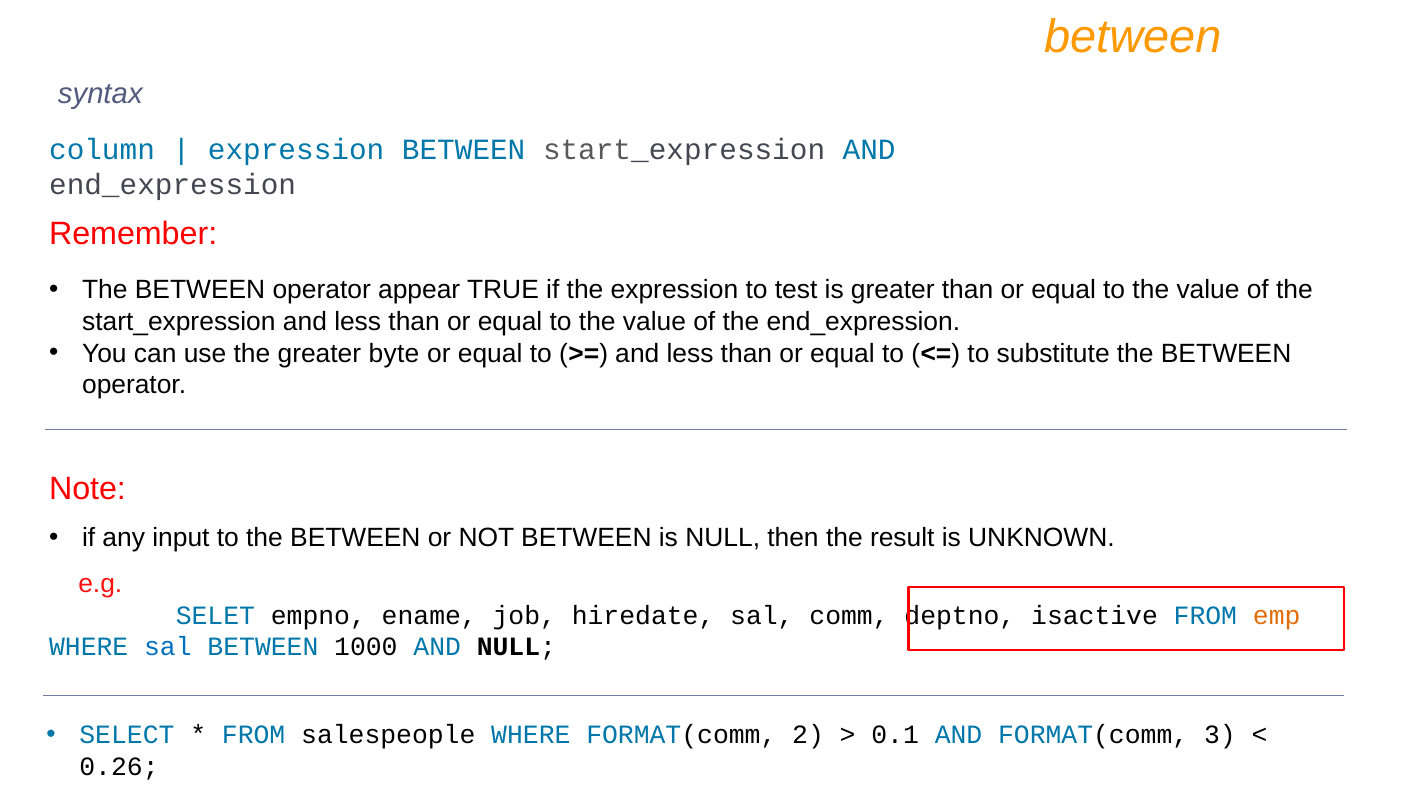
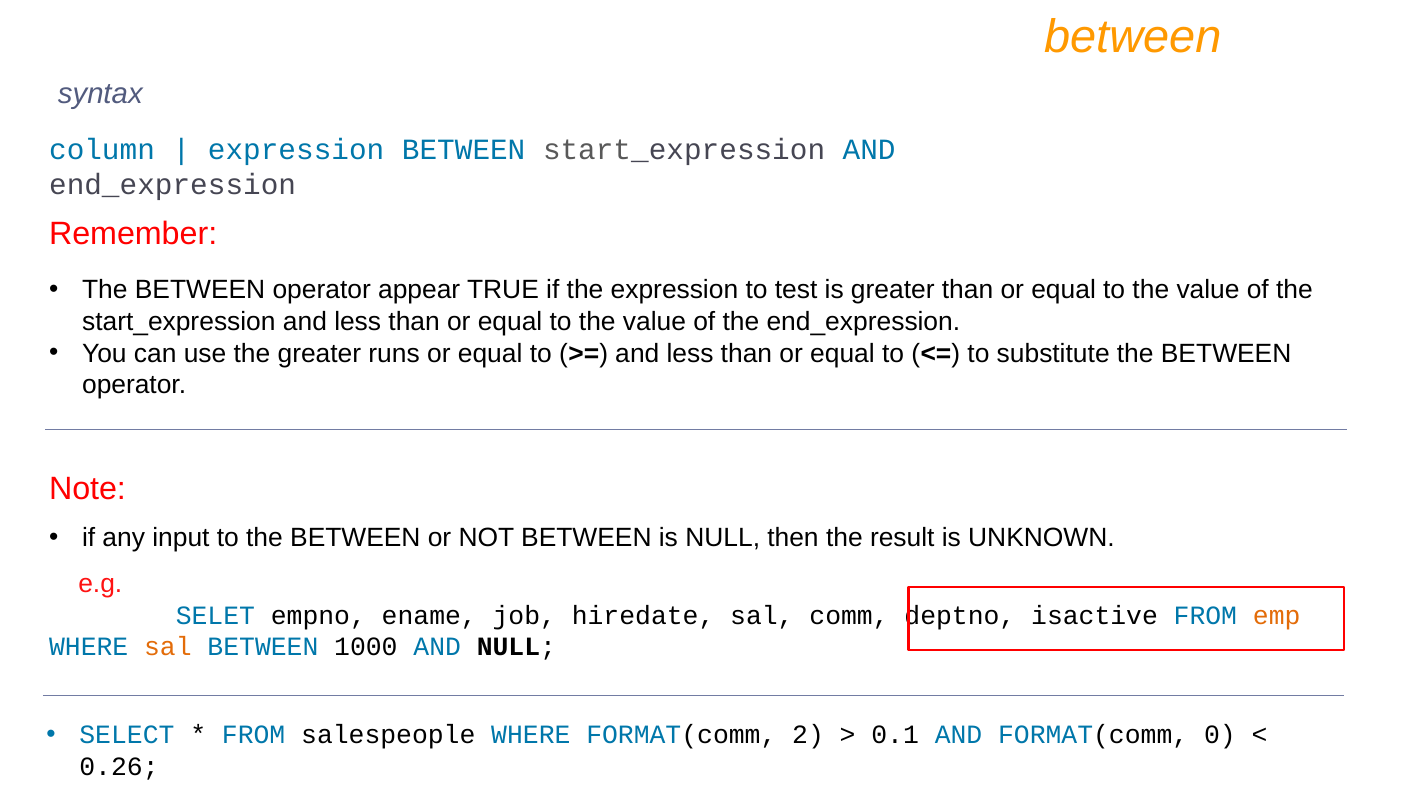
byte: byte -> runs (394, 353)
sal colour: blue -> orange (168, 647)
3: 3 -> 0 (1220, 735)
